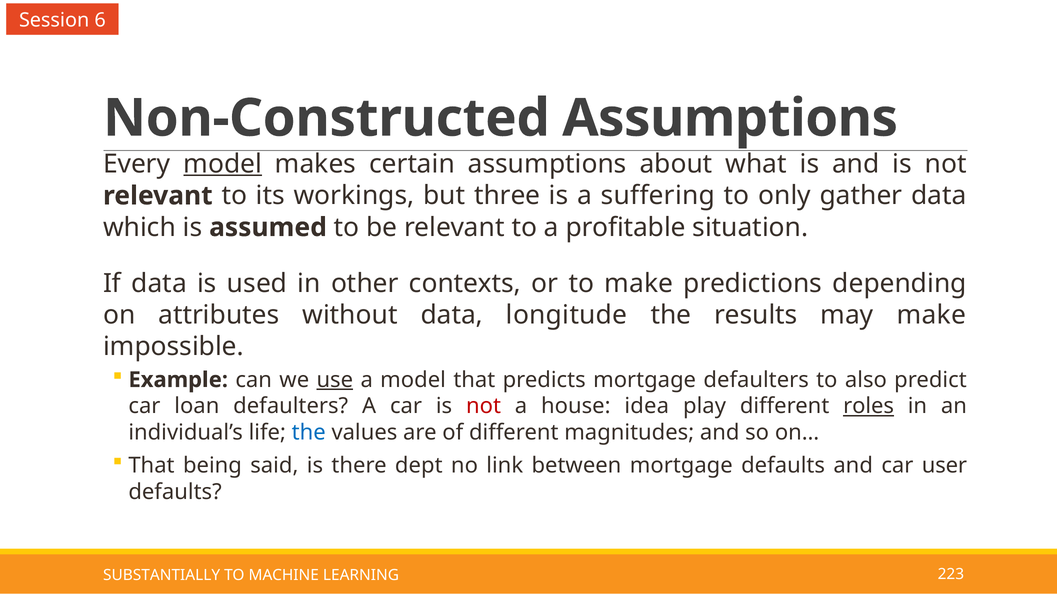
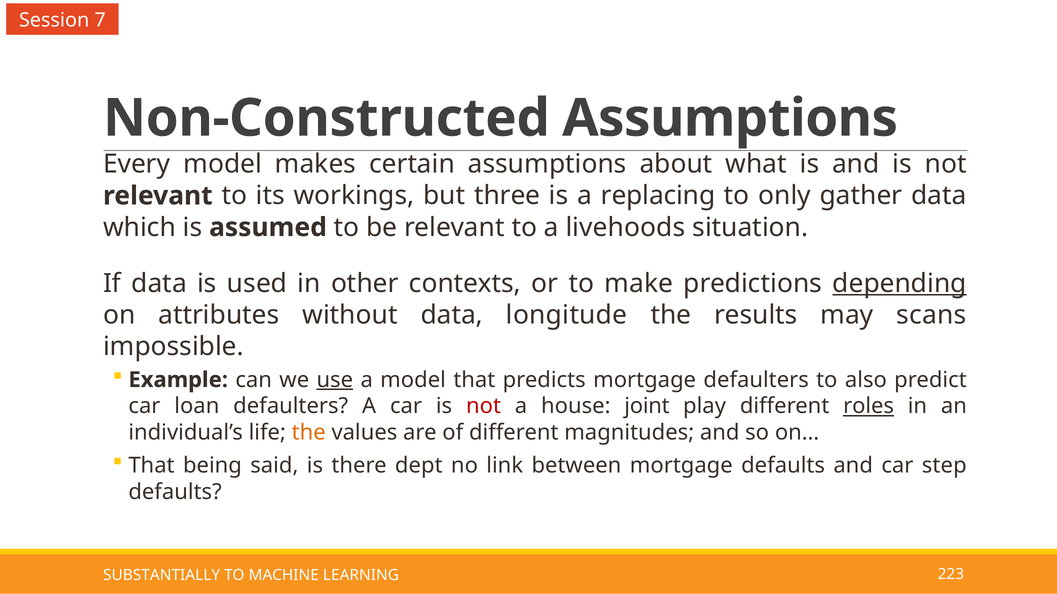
6: 6 -> 7 (100, 20)
model underline: present -> none (223, 164)
suffering: suffering -> replacing (658, 196)
profitable: profitable -> livehoods (626, 228)
depending underline: none -> present (899, 284)
may make: make -> scans (931, 315)
idea: idea -> joint (647, 407)
the colour: blue -> orange (309, 433)
user: user -> step (944, 466)
